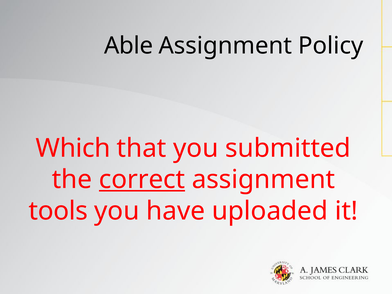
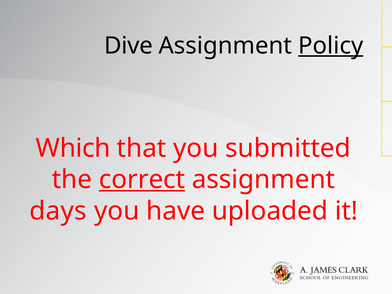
Able: Able -> Dive (129, 46)
Policy underline: none -> present (331, 46)
tools: tools -> days (58, 211)
